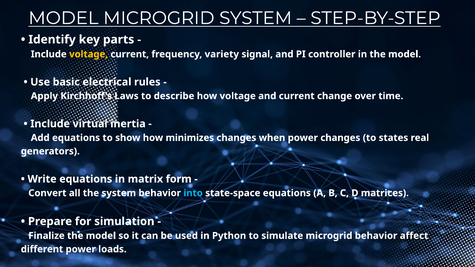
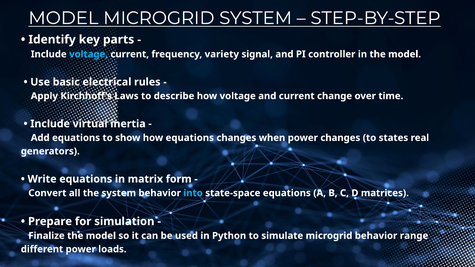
voltage colour: yellow -> light blue (89, 54)
how minimizes: minimizes -> equations (190, 138)
affect: affect -> range (414, 236)
